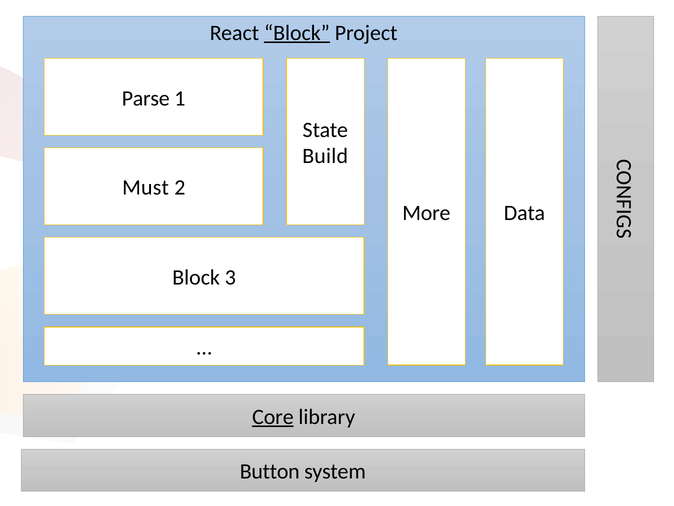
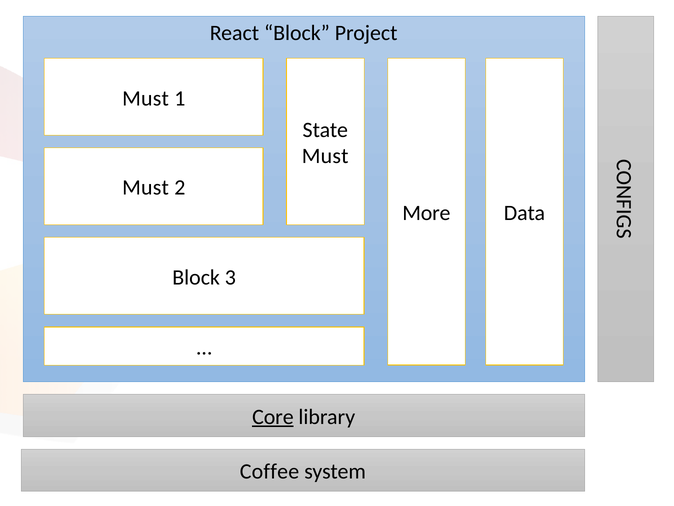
Block underline: present -> none (297, 33)
Parse: Parse -> Must (146, 98)
Build: Build -> Must (325, 156)
Button: Button -> Coffee (270, 471)
